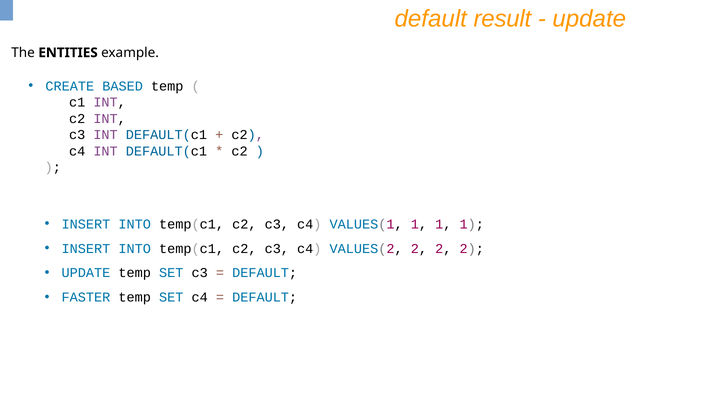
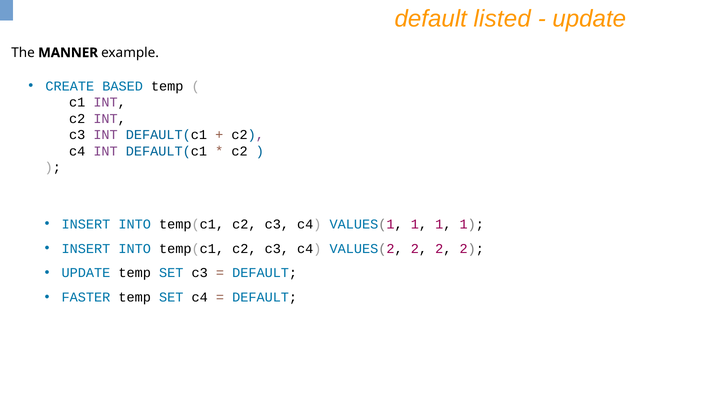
result: result -> listed (502, 19)
ENTITIES: ENTITIES -> MANNER (68, 53)
